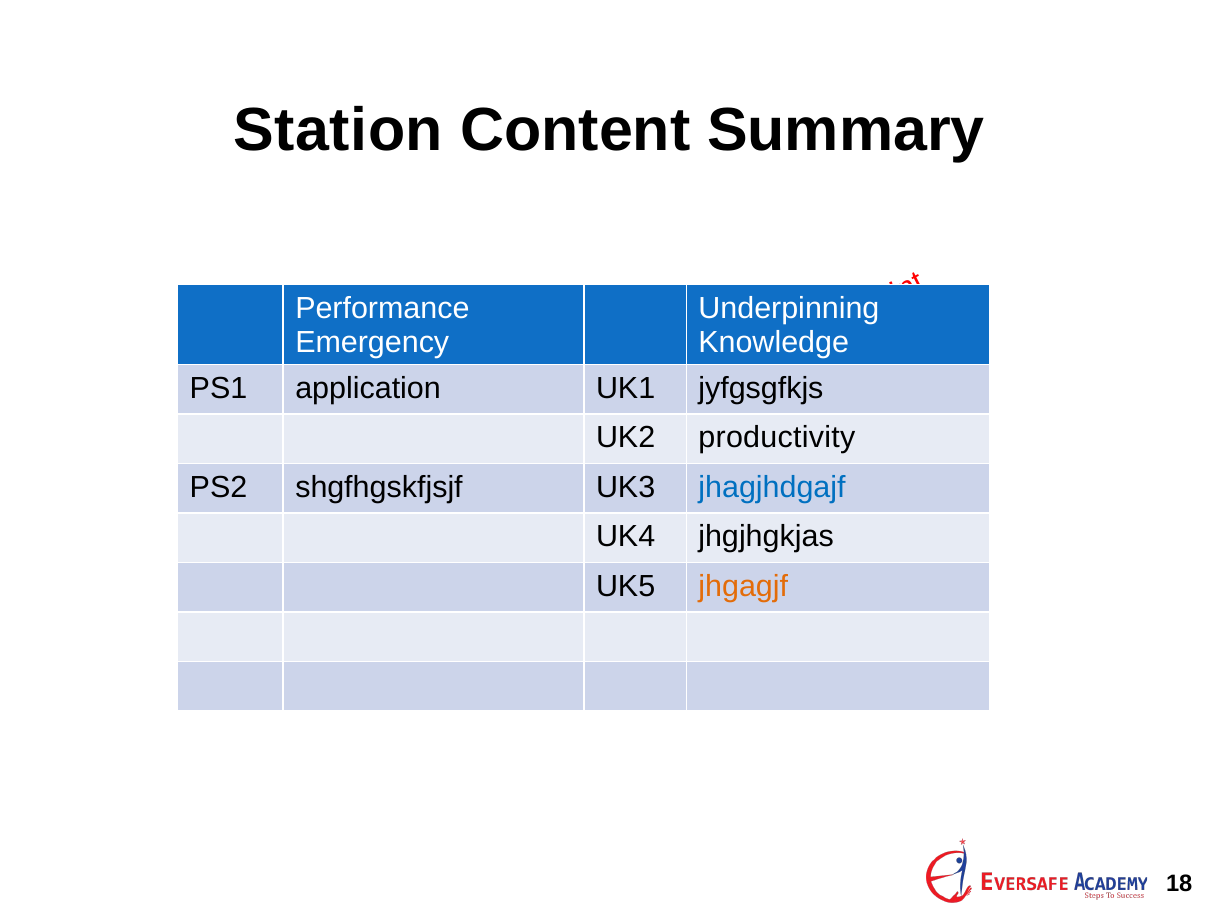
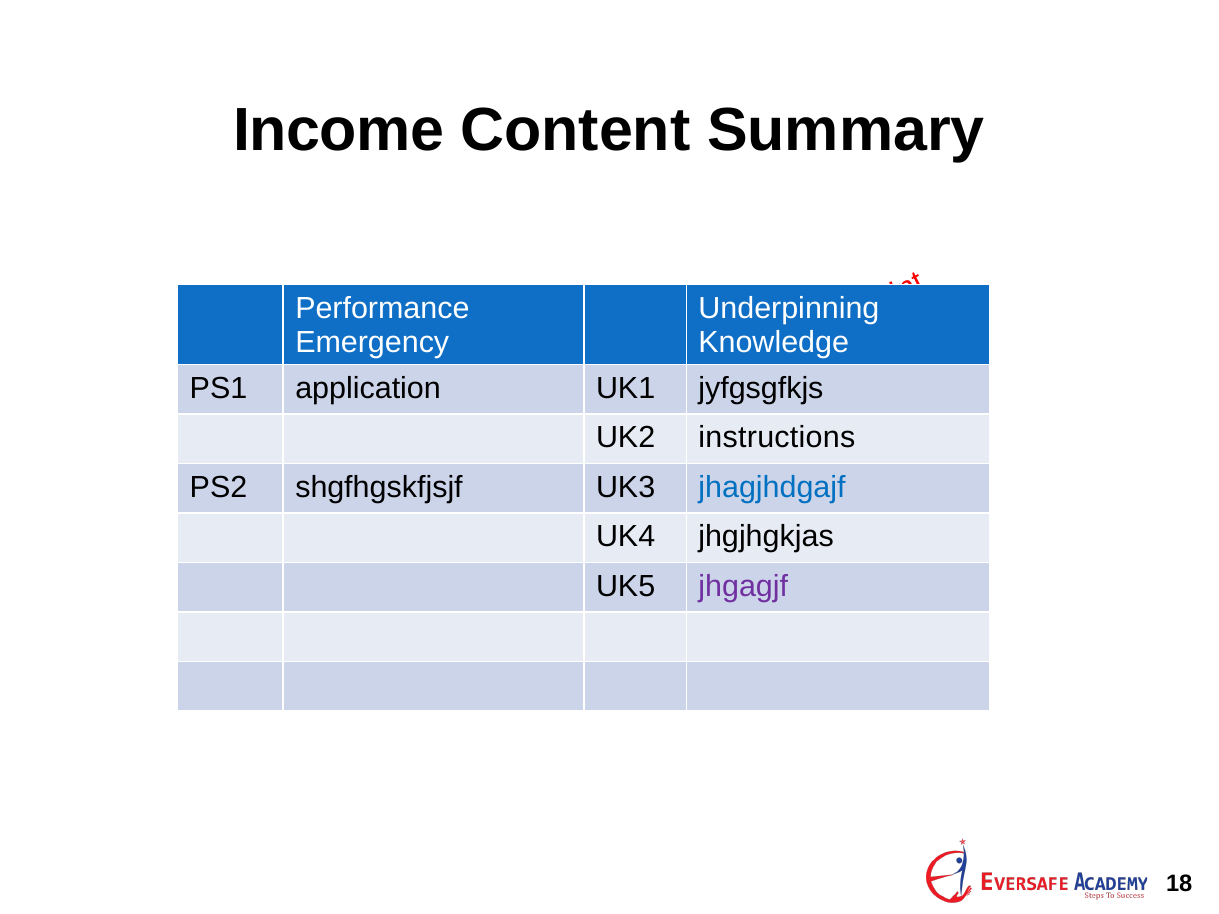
Station: Station -> Income (339, 130)
productivity: productivity -> instructions (777, 438)
jhgagjf colour: orange -> purple (743, 586)
